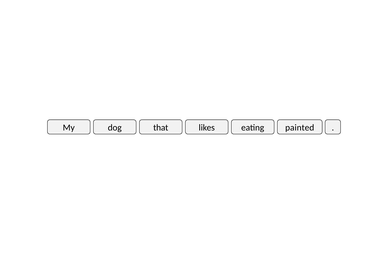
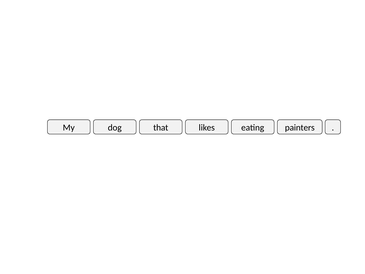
painted: painted -> painters (300, 127)
